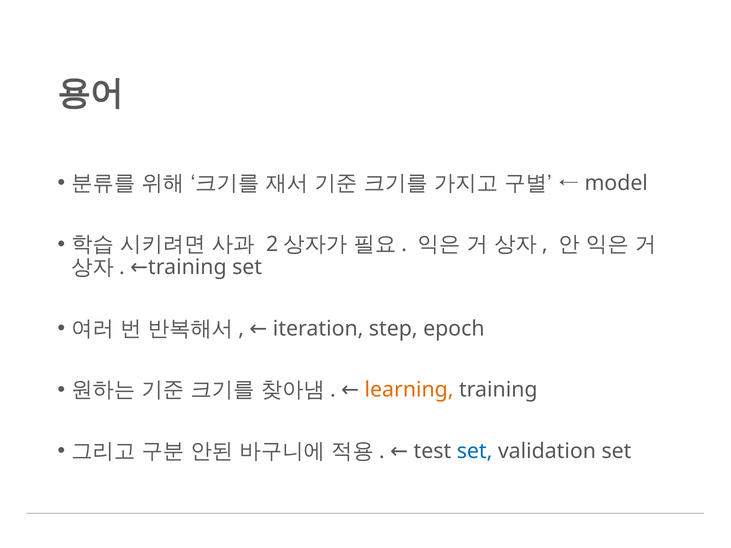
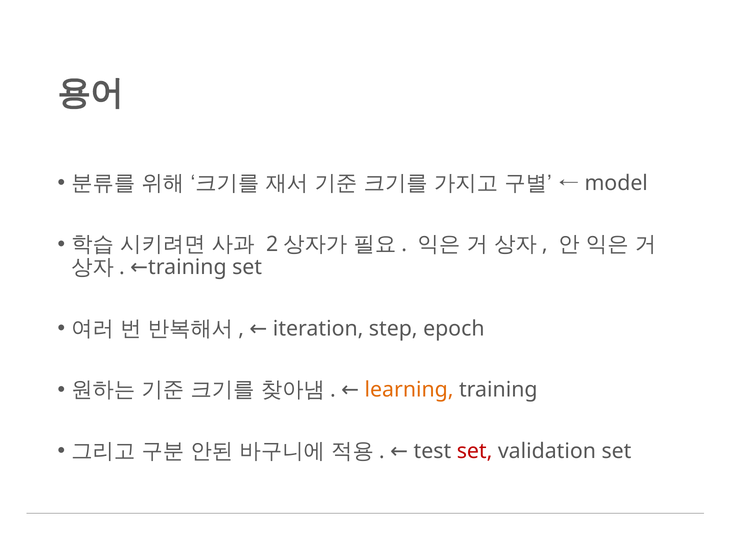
set colour: blue -> red (475, 451)
